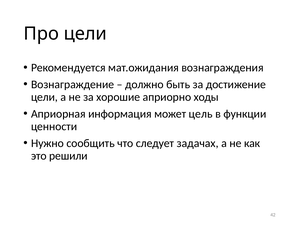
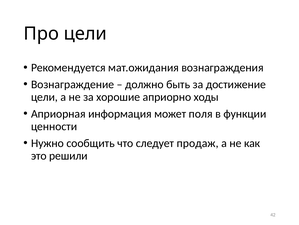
цель: цель -> поля (201, 113)
задачах: задачах -> продаж (198, 143)
